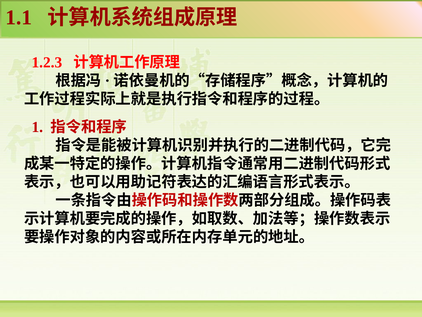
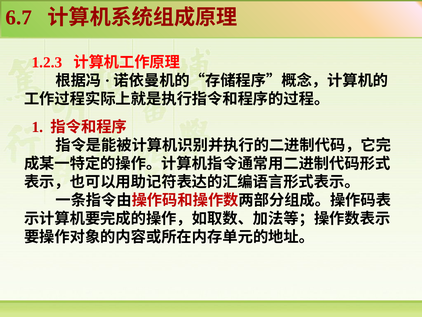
1.1: 1.1 -> 6.7 (19, 18)
